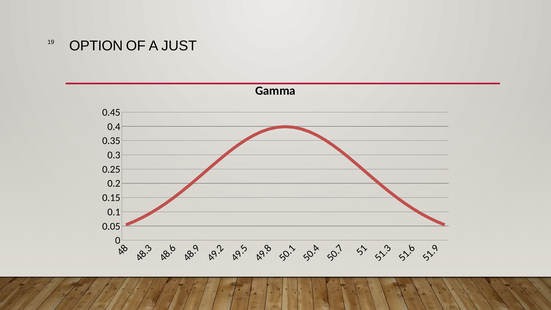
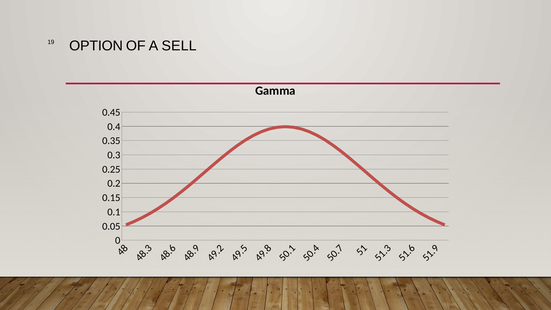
JUST: JUST -> SELL (179, 46)
